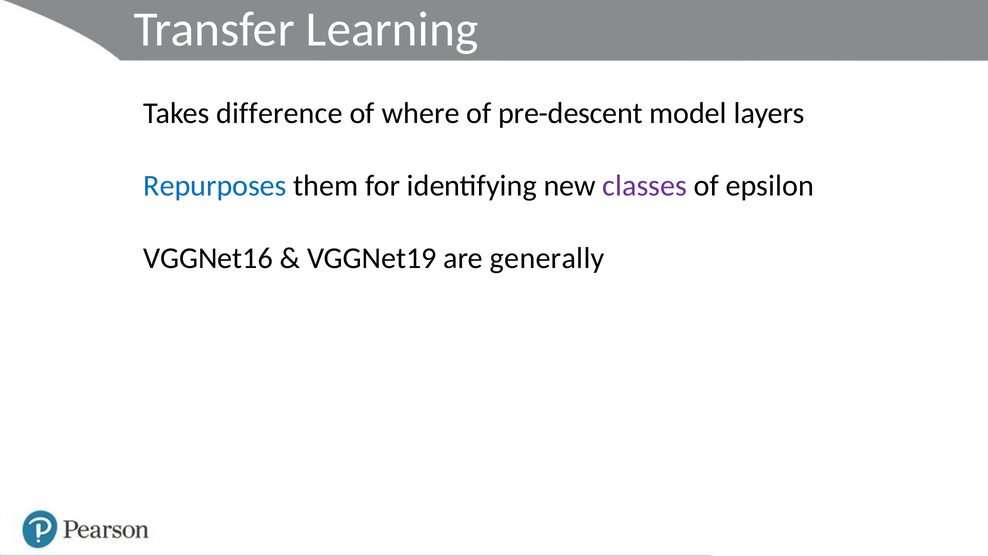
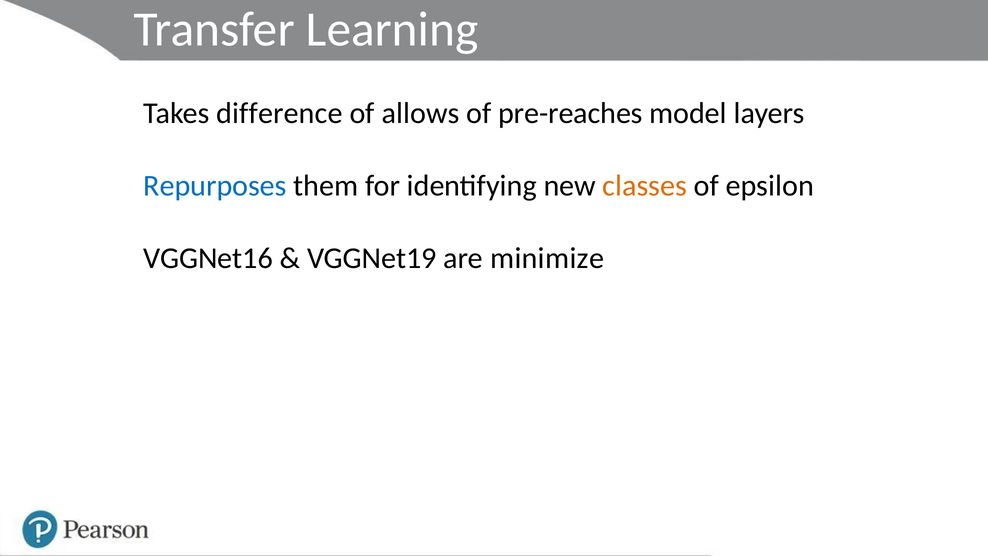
where: where -> allows (421, 113)
pre-descent: pre-descent -> pre-reaches (570, 113)
classes colour: purple -> orange (645, 186)
generally: generally -> minimize (547, 258)
